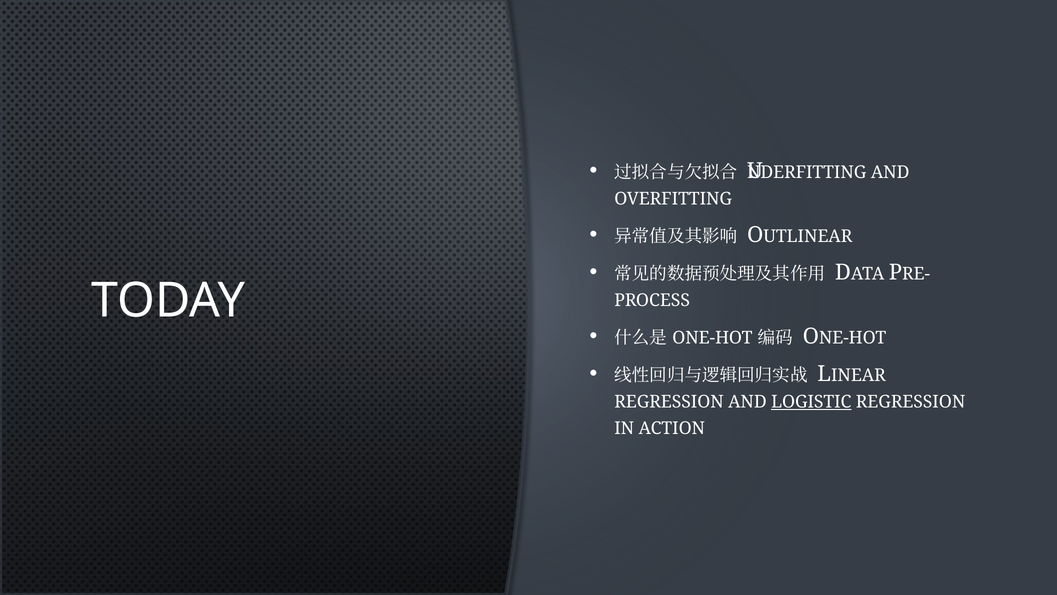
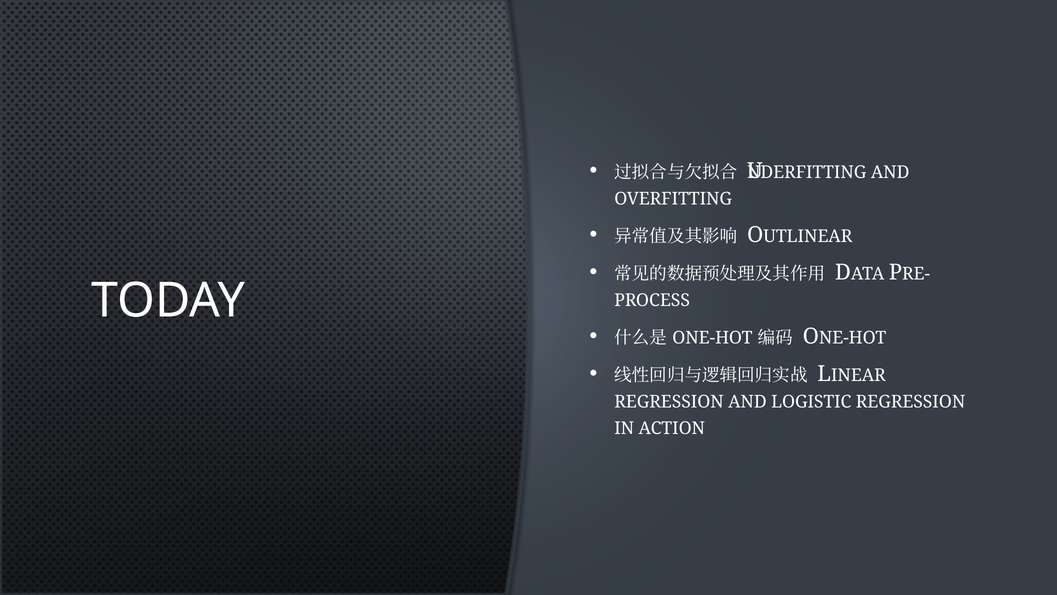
LOGISTIC underline: present -> none (811, 402)
